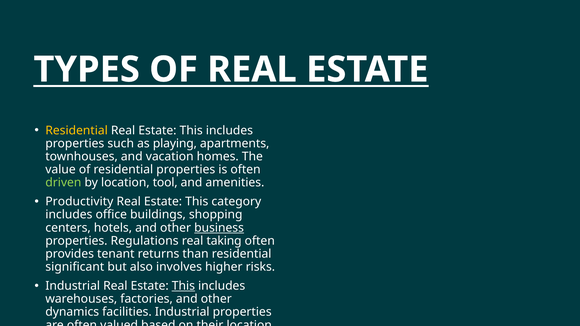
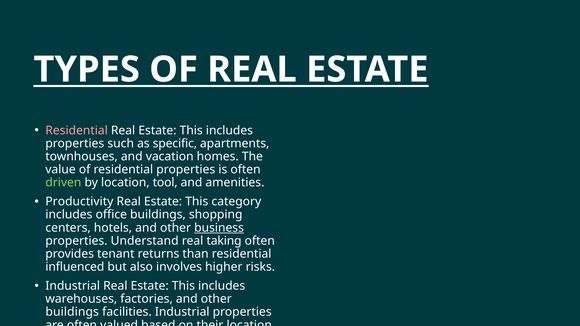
Residential colour: yellow -> pink (77, 130)
as playing: playing -> specific (175, 144)
Regulations: Regulations -> Understand (145, 241)
significant: significant -> influenced (75, 267)
This underline: present -> none (183, 286)
dynamics: dynamics -> buildings (72, 312)
